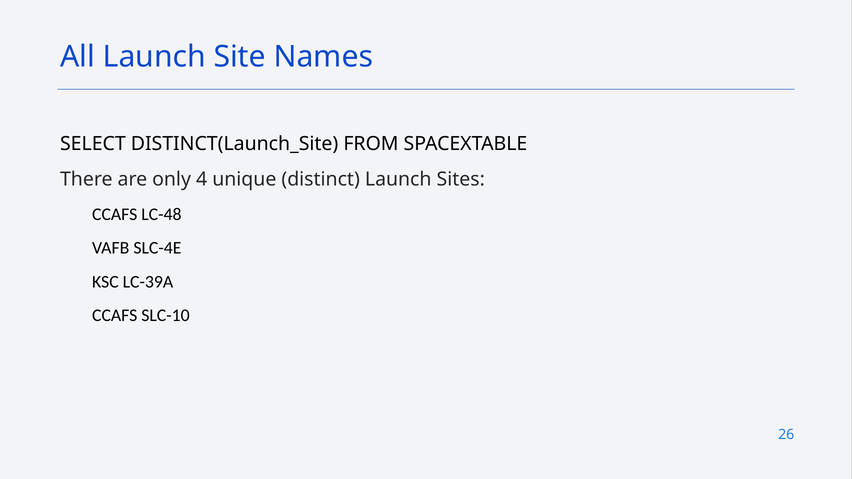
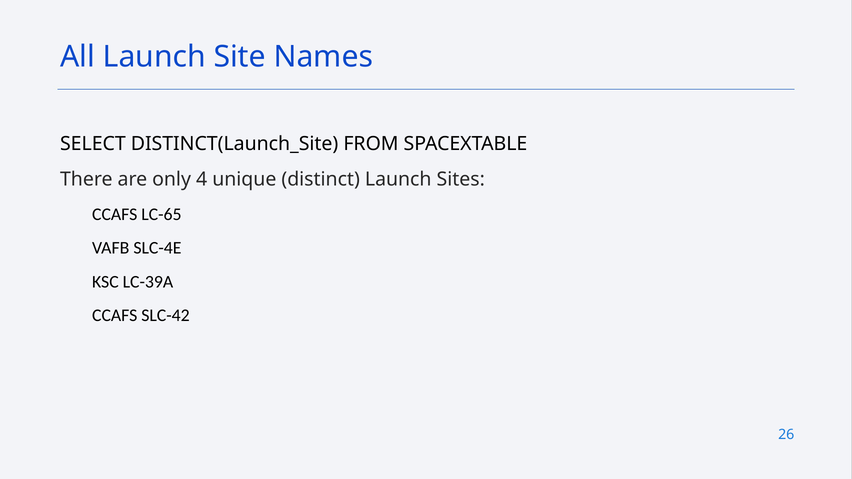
LC-48: LC-48 -> LC-65 (161, 214)
SLC-10: SLC-10 -> SLC-42 (165, 316)
